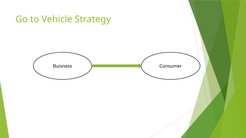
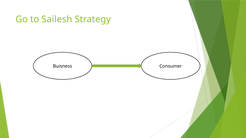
Vehicle: Vehicle -> Sailesh (57, 19)
